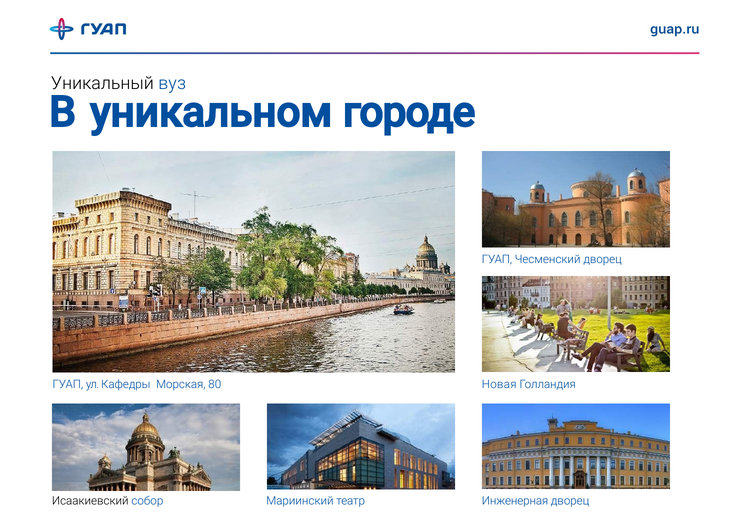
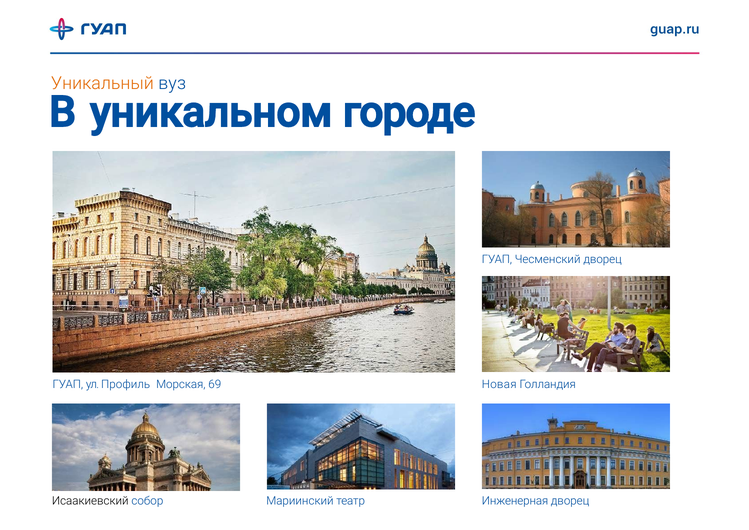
Уникальный colour: black -> orange (102, 83)
Кафедры: Кафедры -> Профиль (126, 384)
80: 80 -> 69 (215, 384)
